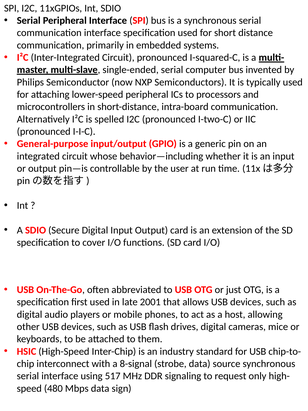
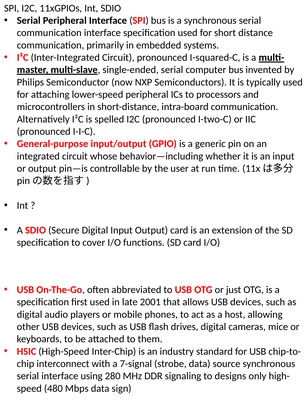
8-signal: 8-signal -> 7-signal (136, 363)
517: 517 -> 280 (113, 376)
to request: request -> designs (230, 376)
